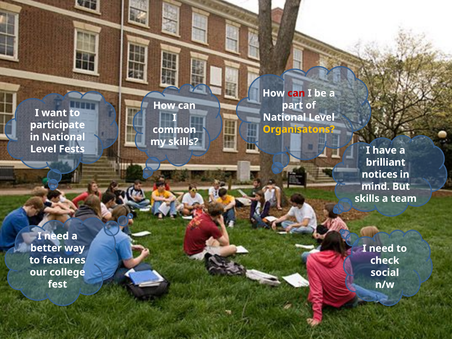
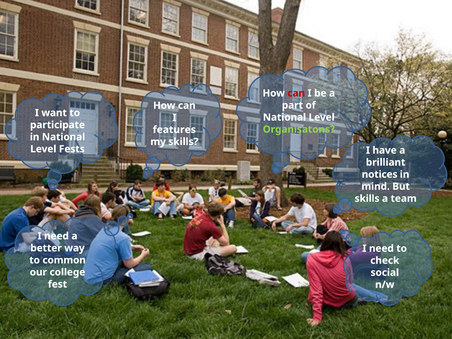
Organisatons colour: yellow -> light green (299, 129)
common: common -> features (174, 130)
features: features -> common (64, 260)
